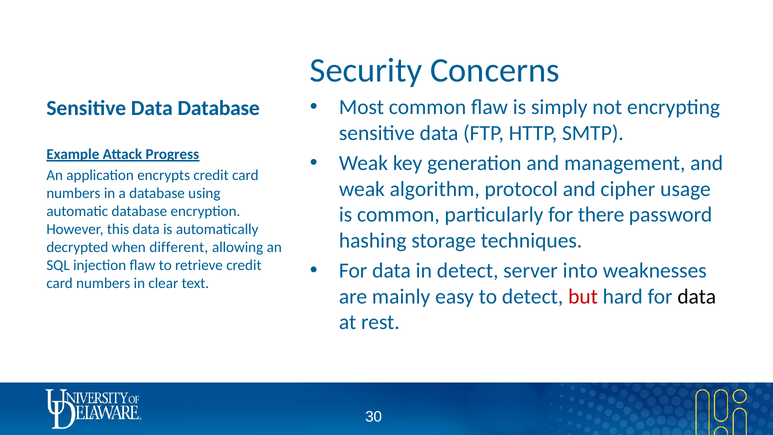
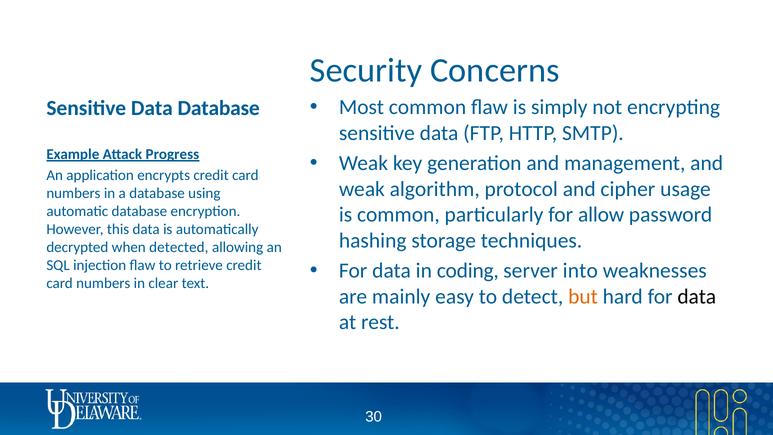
there: there -> allow (601, 215)
different: different -> detected (179, 247)
in detect: detect -> coding (468, 271)
but colour: red -> orange (583, 296)
